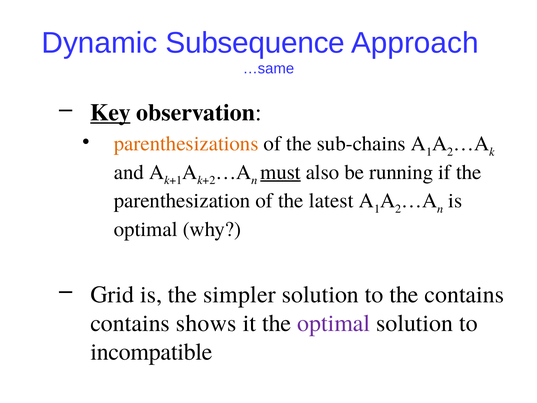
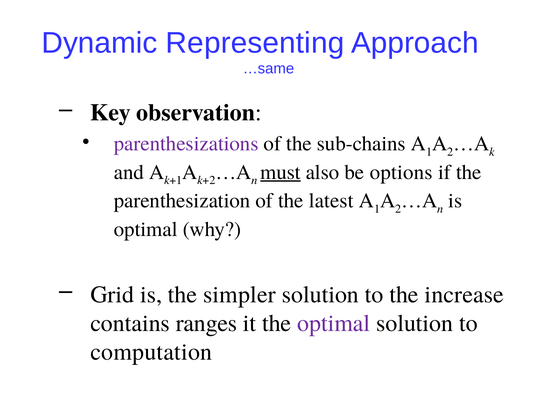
Subsequence: Subsequence -> Representing (255, 43)
Key underline: present -> none (110, 113)
parenthesizations colour: orange -> purple (186, 143)
running: running -> options (401, 172)
the contains: contains -> increase (464, 294)
shows: shows -> ranges (206, 323)
incompatible: incompatible -> computation (151, 352)
